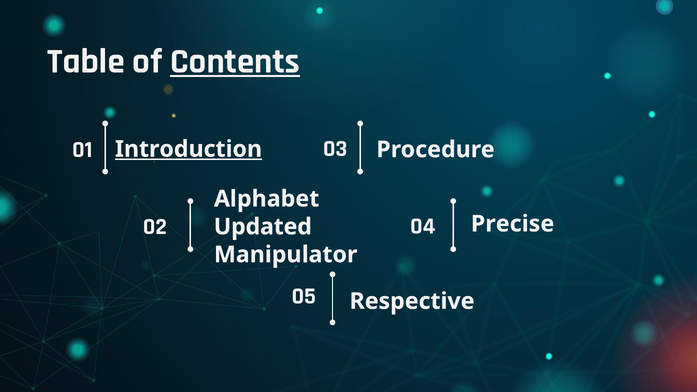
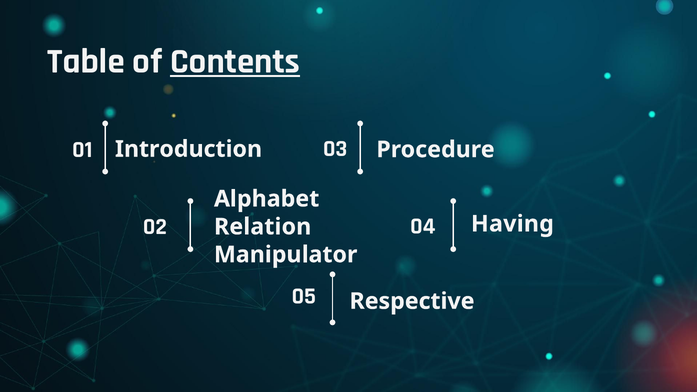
Introduction underline: present -> none (188, 149)
Precise: Precise -> Having (512, 224)
Updated: Updated -> Relation (263, 227)
